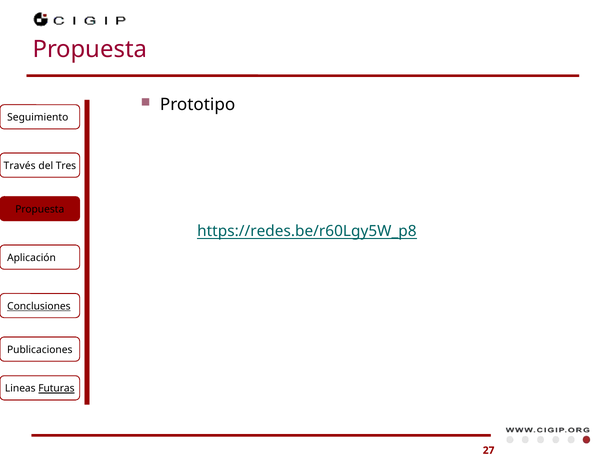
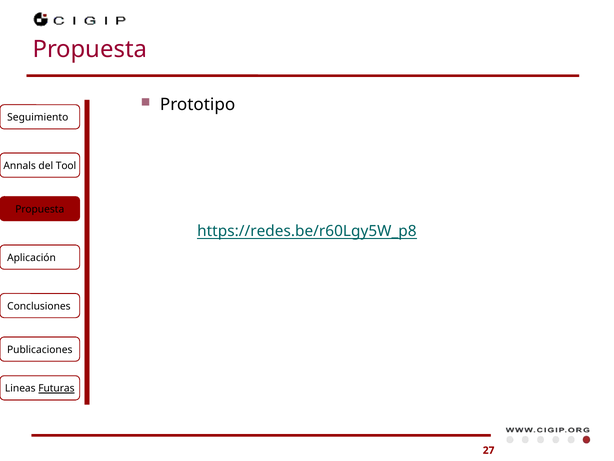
Través: Través -> Annals (20, 166)
Tres: Tres -> Tool (66, 166)
Conclusiones underline: present -> none (39, 306)
